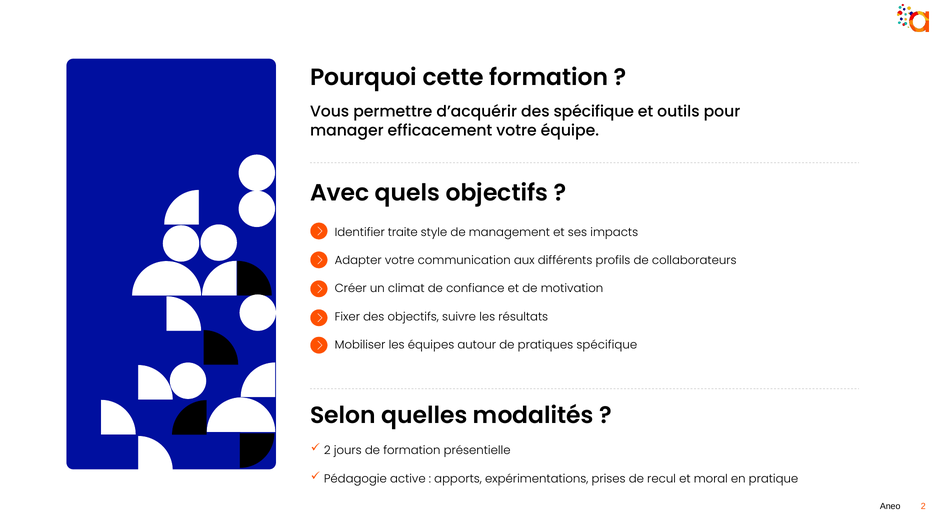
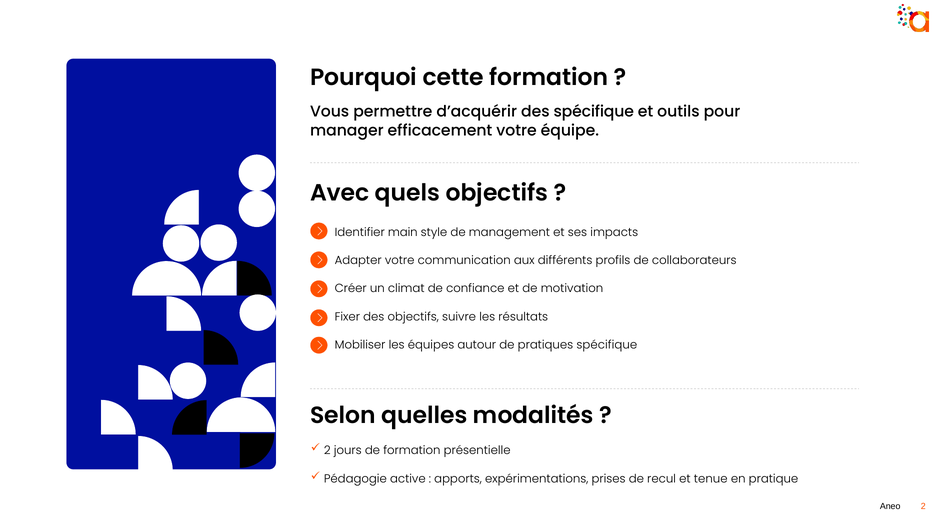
traite: traite -> main (403, 232)
moral: moral -> tenue (711, 478)
